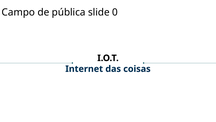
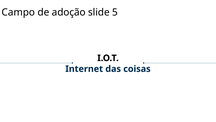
pública: pública -> adoção (69, 12)
0: 0 -> 5 (115, 12)
